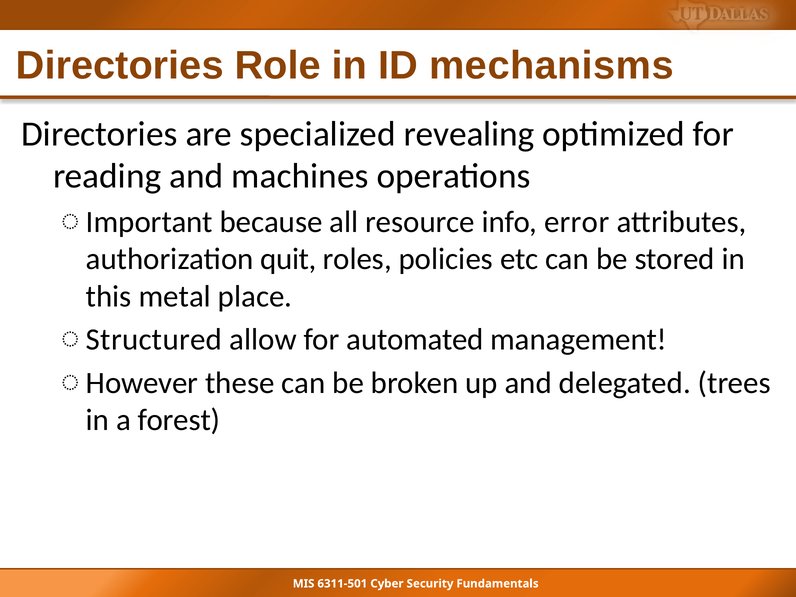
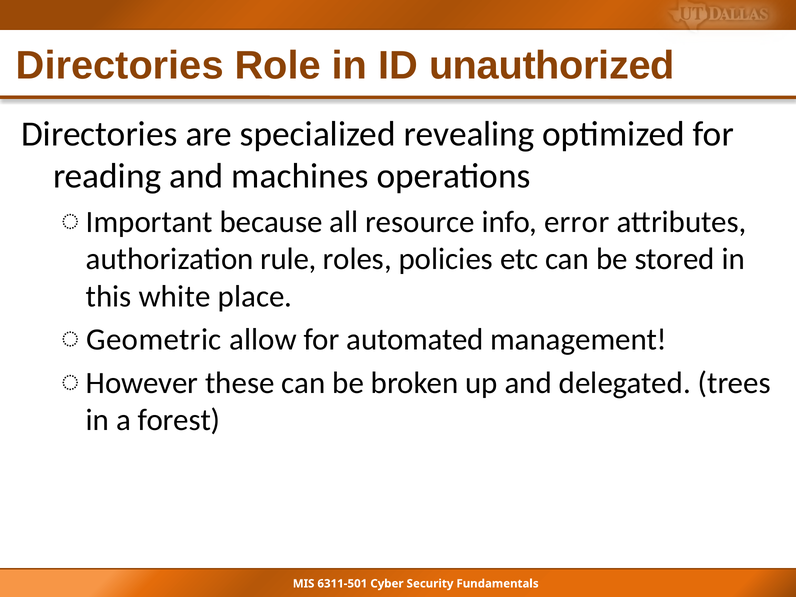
mechanisms: mechanisms -> unauthorized (552, 66)
quit: quit -> rule (288, 259)
metal: metal -> white (175, 296)
Structured: Structured -> Geometric (154, 340)
